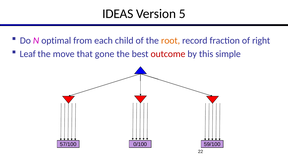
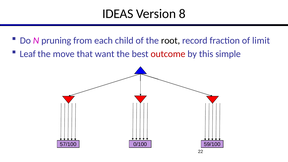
5: 5 -> 8 (182, 14)
optimal: optimal -> pruning (56, 41)
root colour: orange -> black (171, 41)
right: right -> limit (261, 41)
gone: gone -> want (105, 54)
